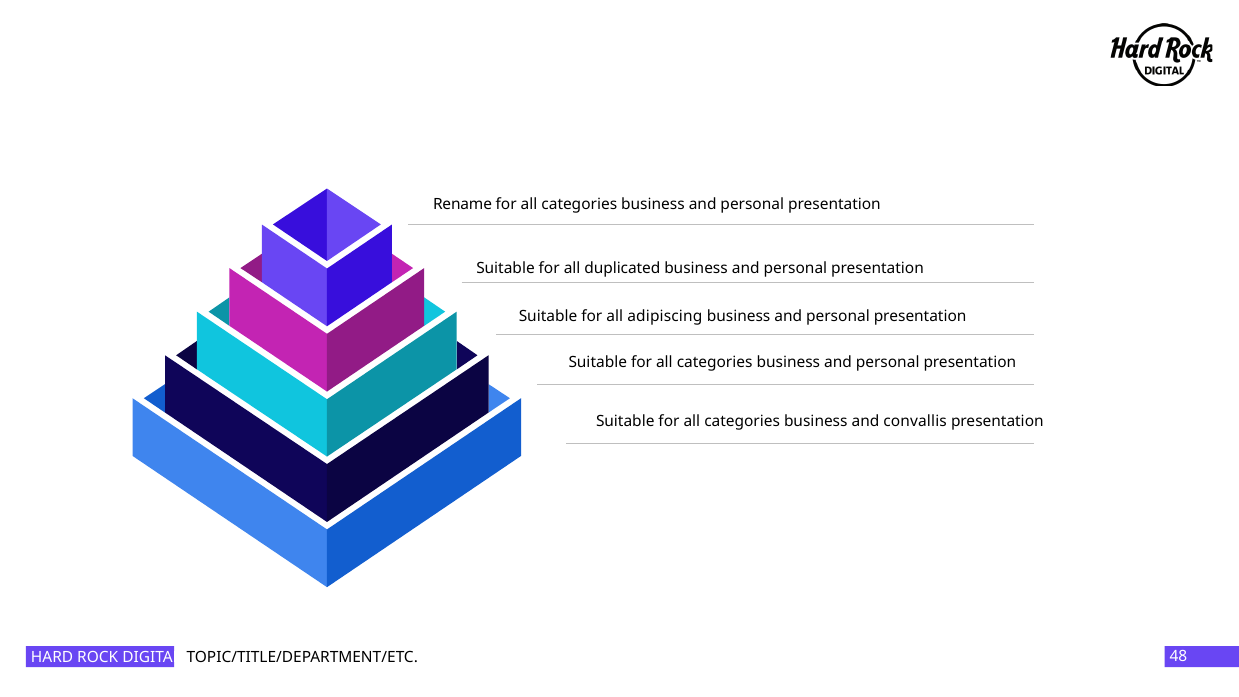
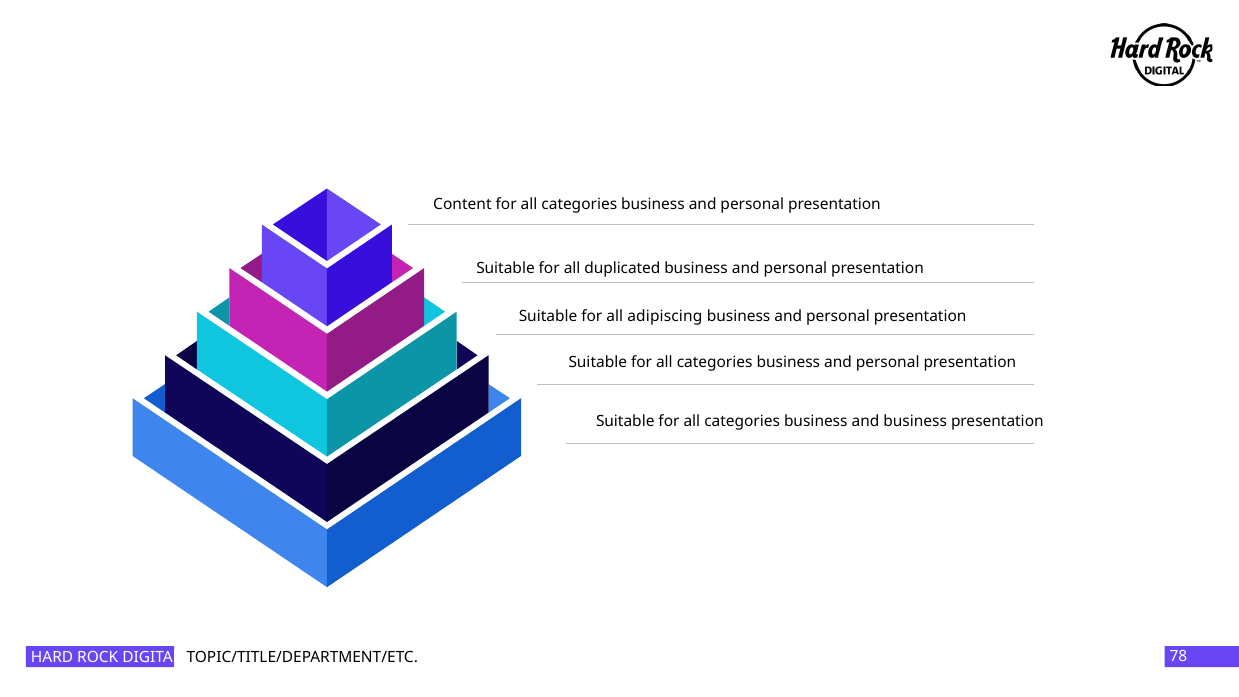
Rename: Rename -> Content (462, 204)
and convallis: convallis -> business (915, 421)
48: 48 -> 78 (1178, 656)
